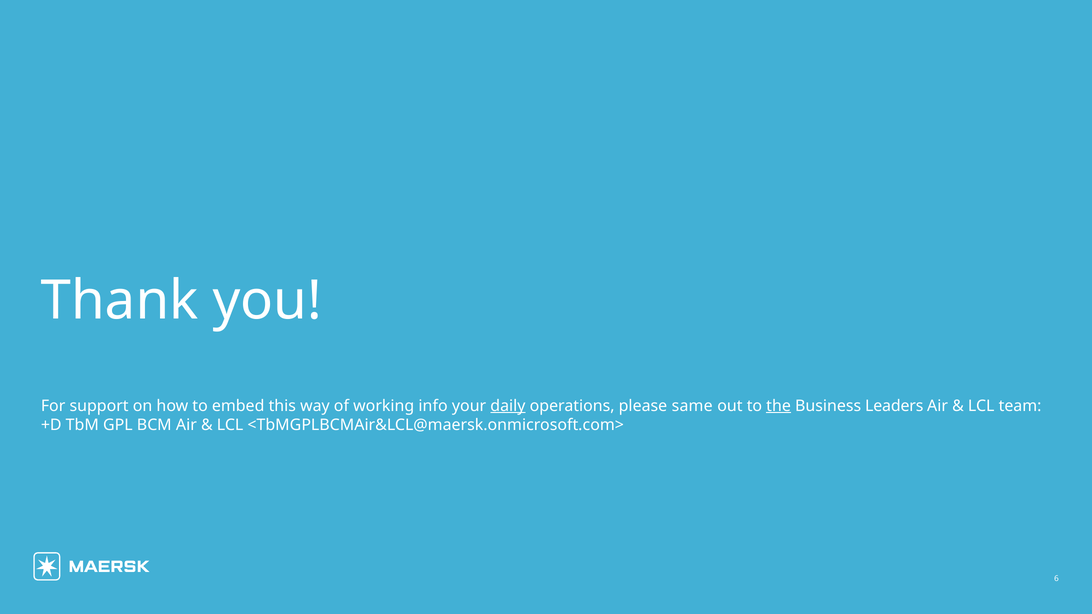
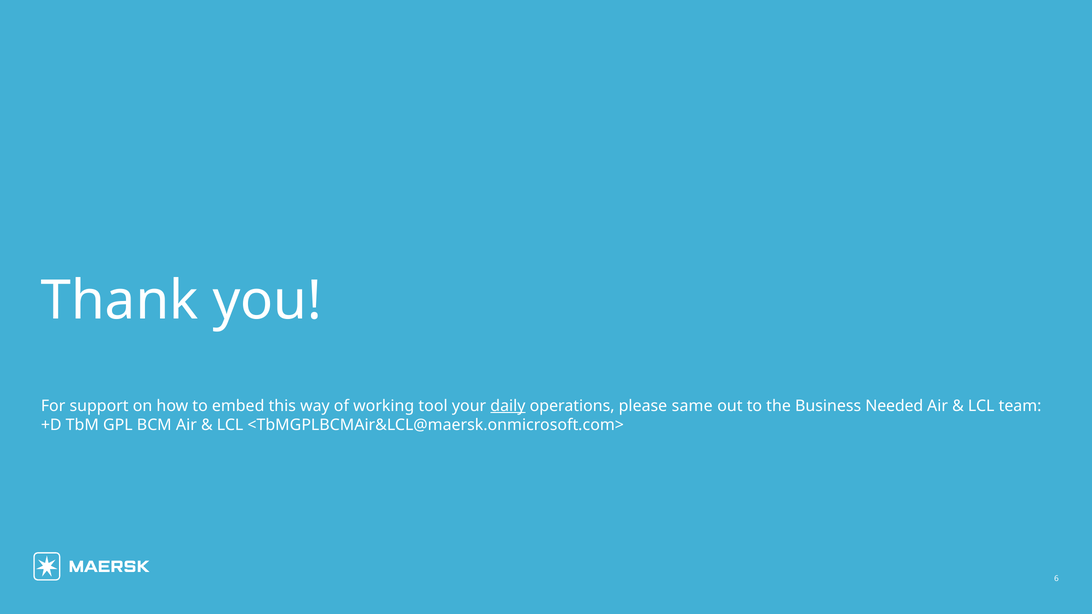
info: info -> tool (433, 406)
the underline: present -> none (779, 406)
Leaders: Leaders -> Needed (894, 406)
